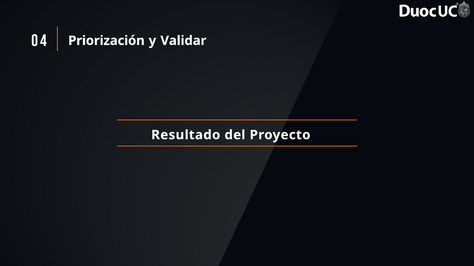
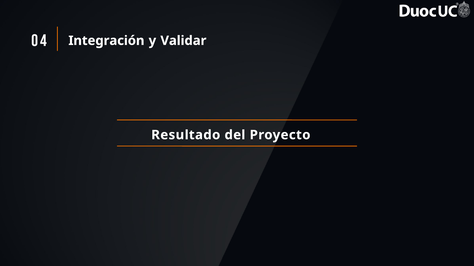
Priorización: Priorización -> Integración (106, 41)
